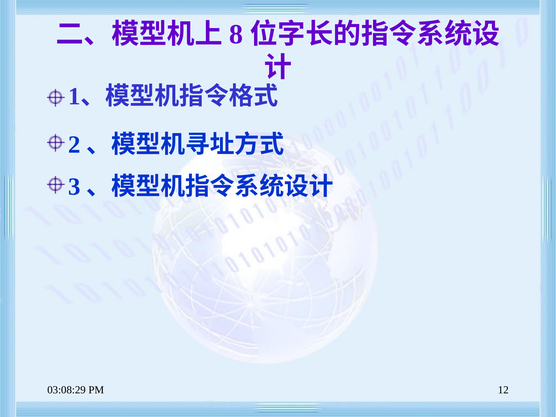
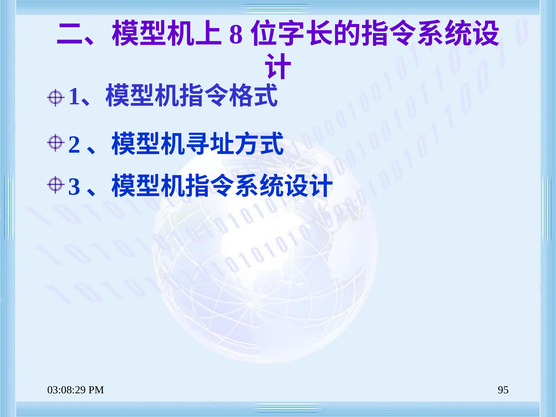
12: 12 -> 95 (503, 390)
